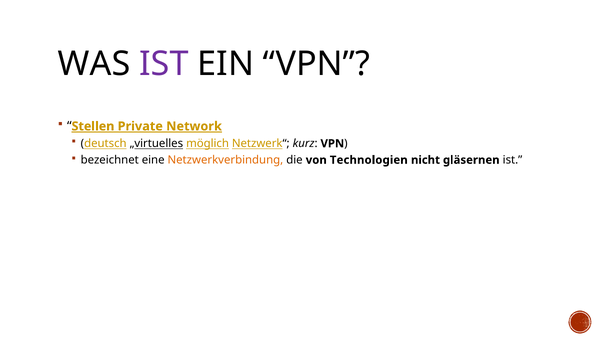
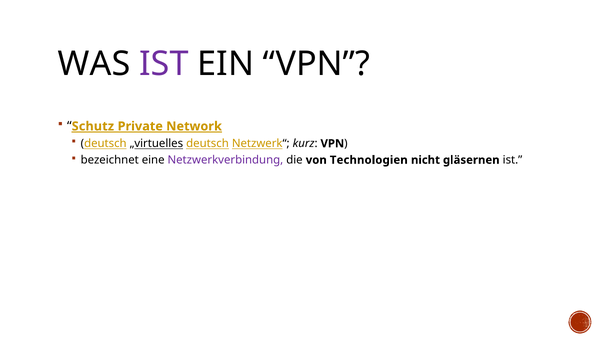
Stellen: Stellen -> Schutz (93, 126)
„virtuelles möglich: möglich -> deutsch (208, 144)
Netzwerkverbindung colour: orange -> purple (225, 160)
